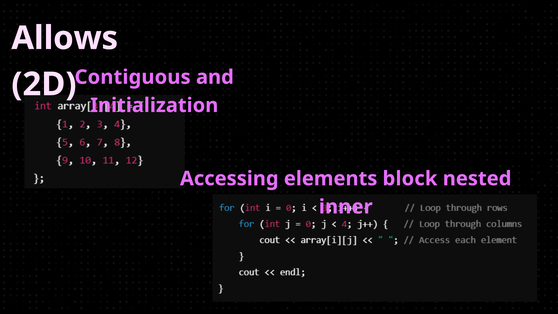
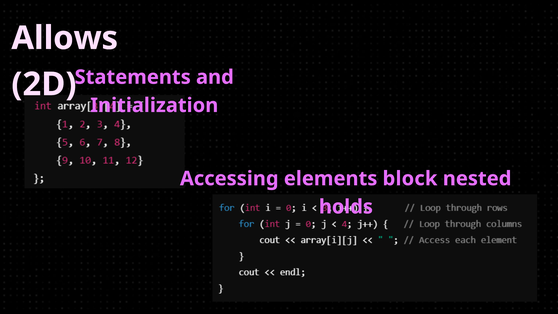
Contiguous: Contiguous -> Statements (133, 77)
inner: inner -> holds (346, 207)
